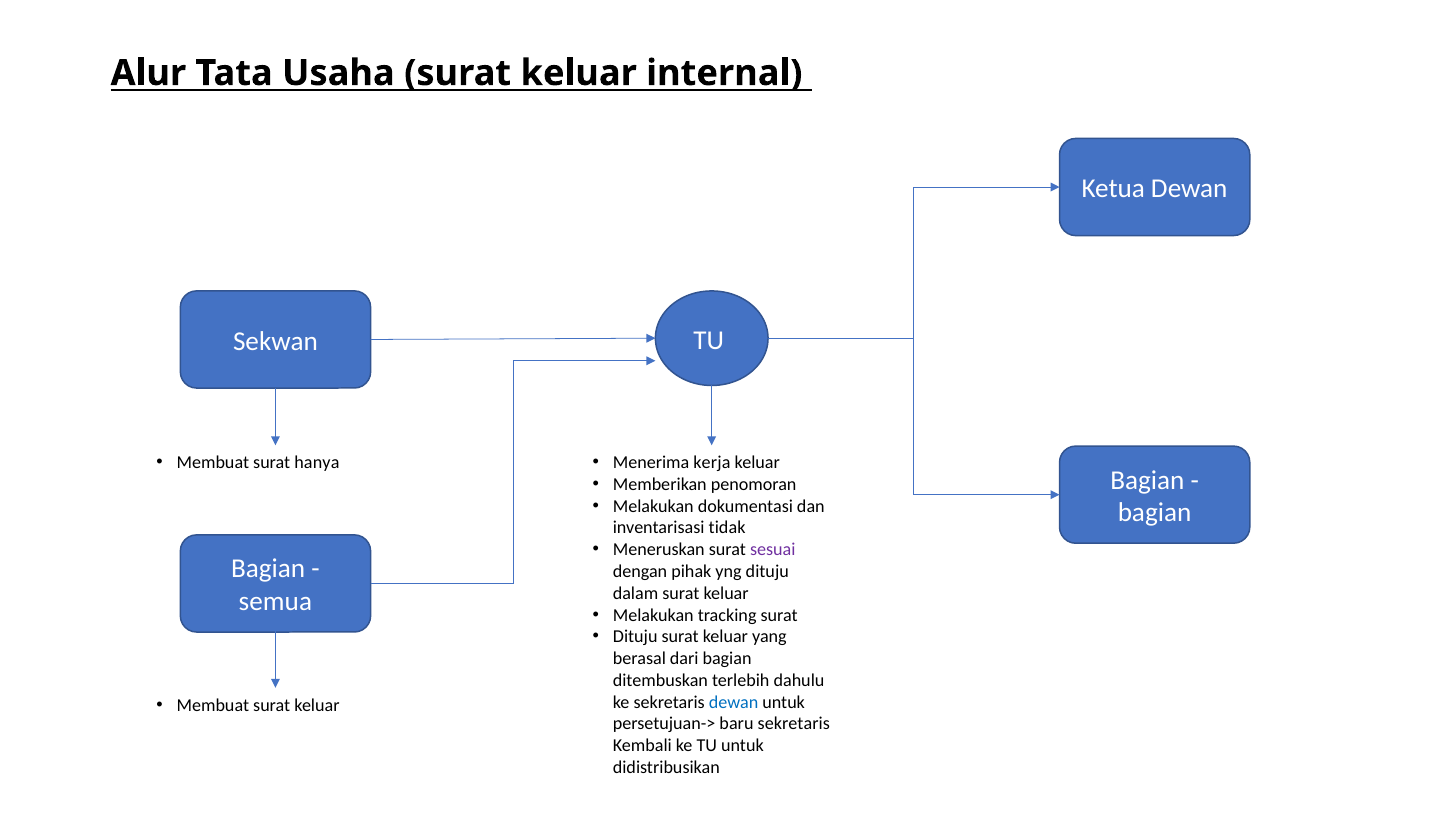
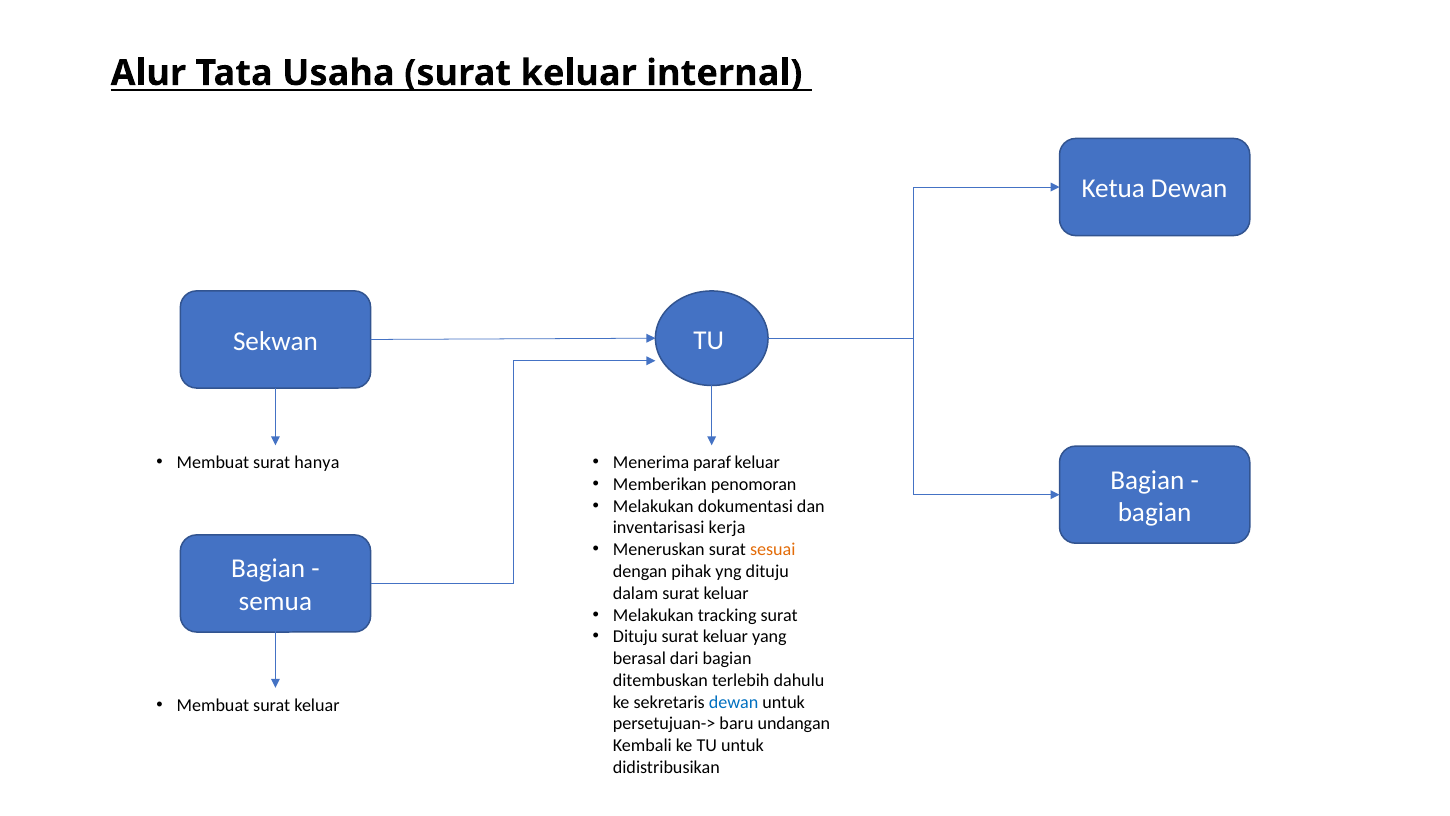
kerja: kerja -> paraf (712, 463)
tidak: tidak -> kerja (727, 528)
sesuai colour: purple -> orange (773, 549)
baru sekretaris: sekretaris -> undangan (794, 723)
